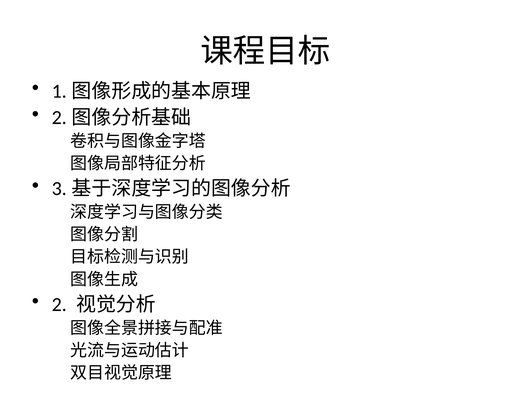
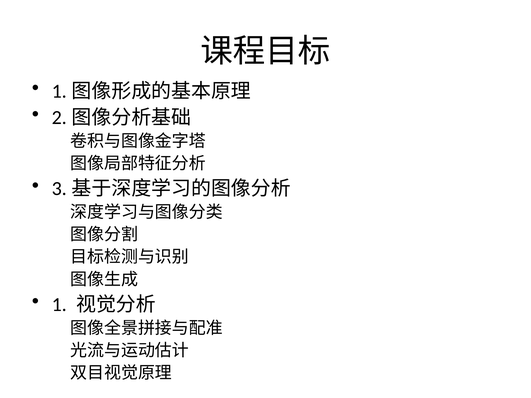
2: 2 -> 1 (59, 305)
